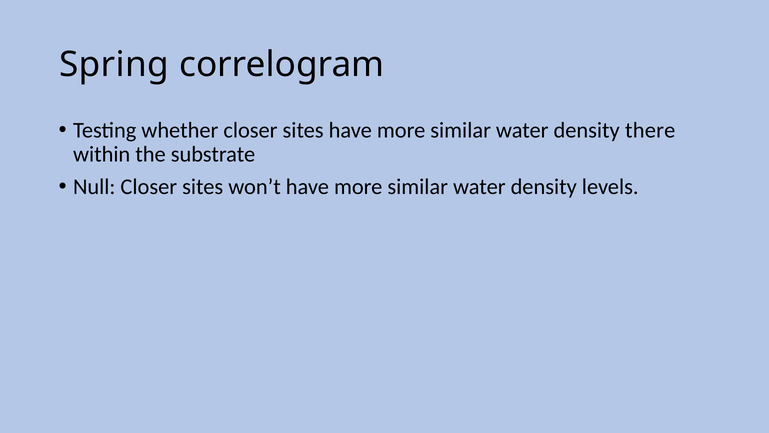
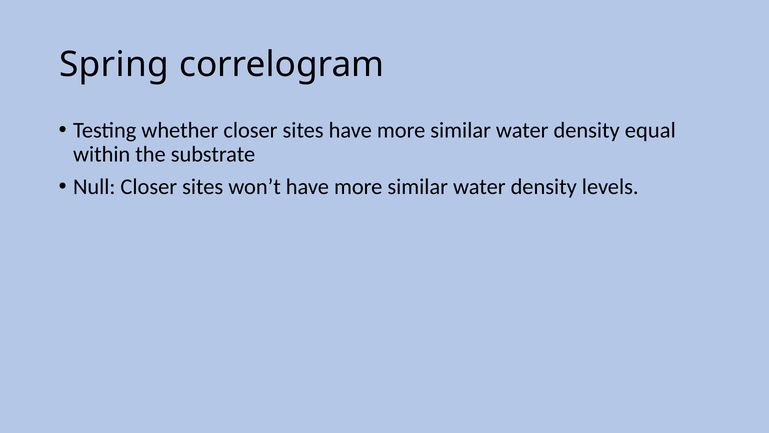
there: there -> equal (650, 130)
